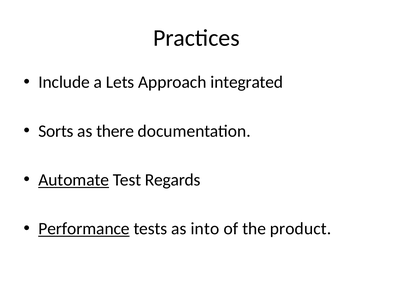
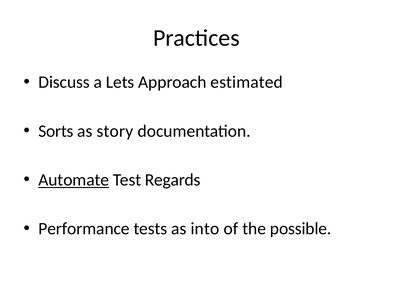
Include: Include -> Discuss (64, 82)
integrated: integrated -> estimated (247, 82)
there: there -> story (115, 131)
Performance underline: present -> none (84, 229)
product: product -> possible (301, 229)
